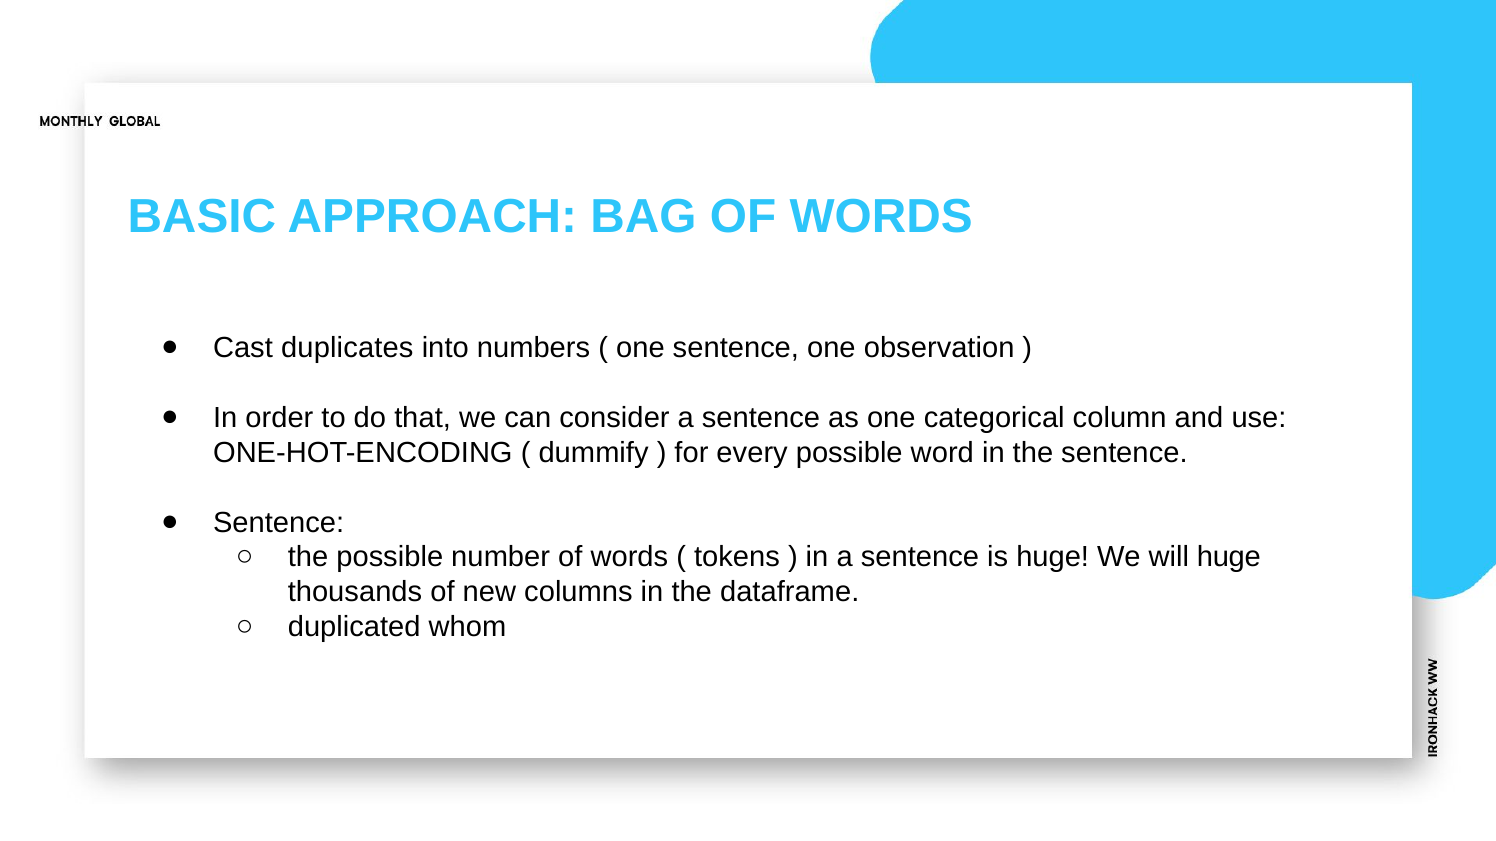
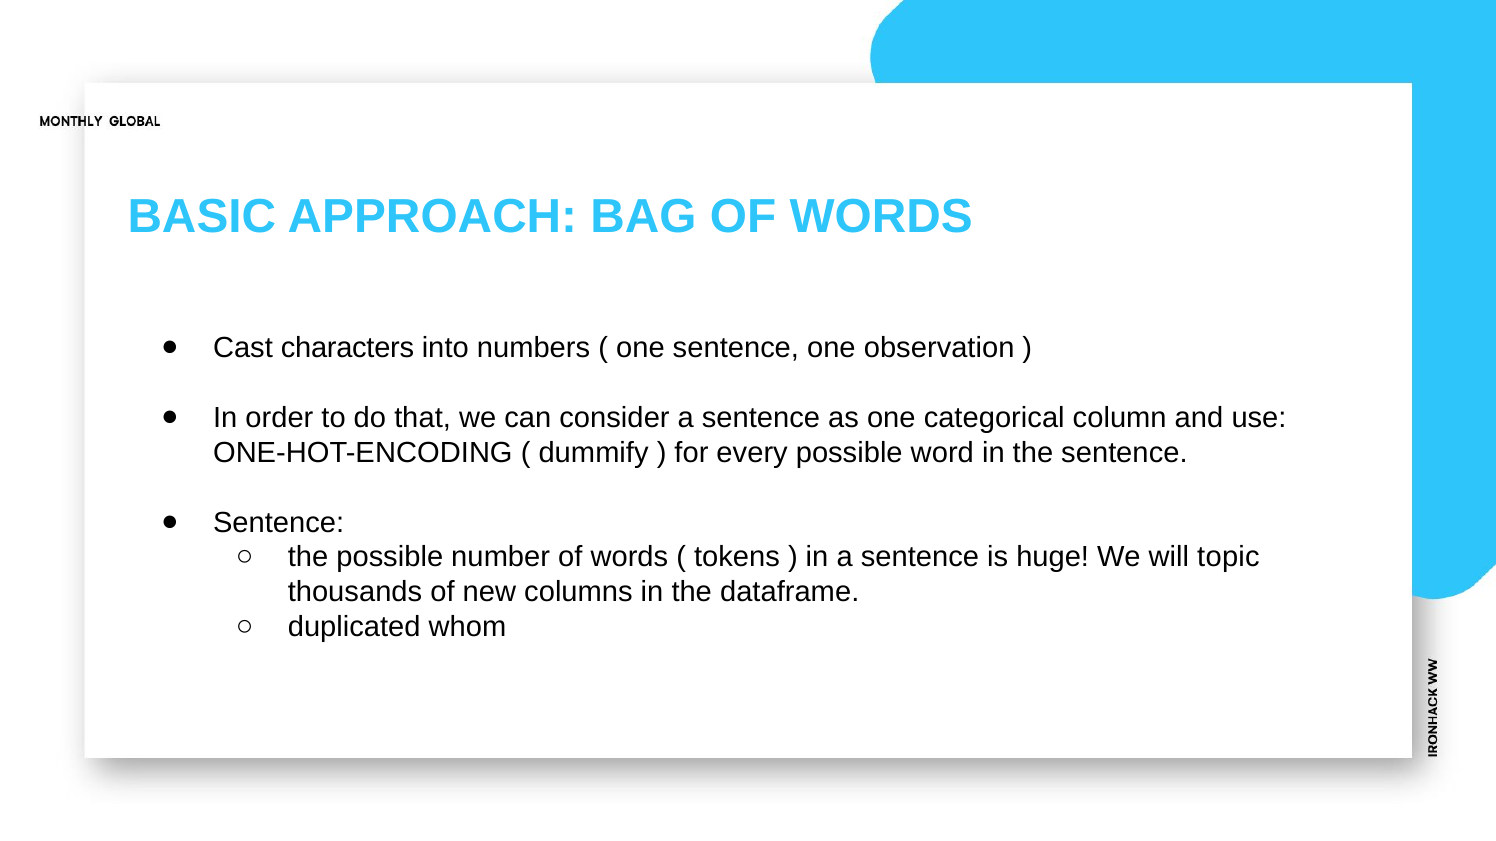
duplicates: duplicates -> characters (348, 348)
will huge: huge -> topic (1228, 558)
